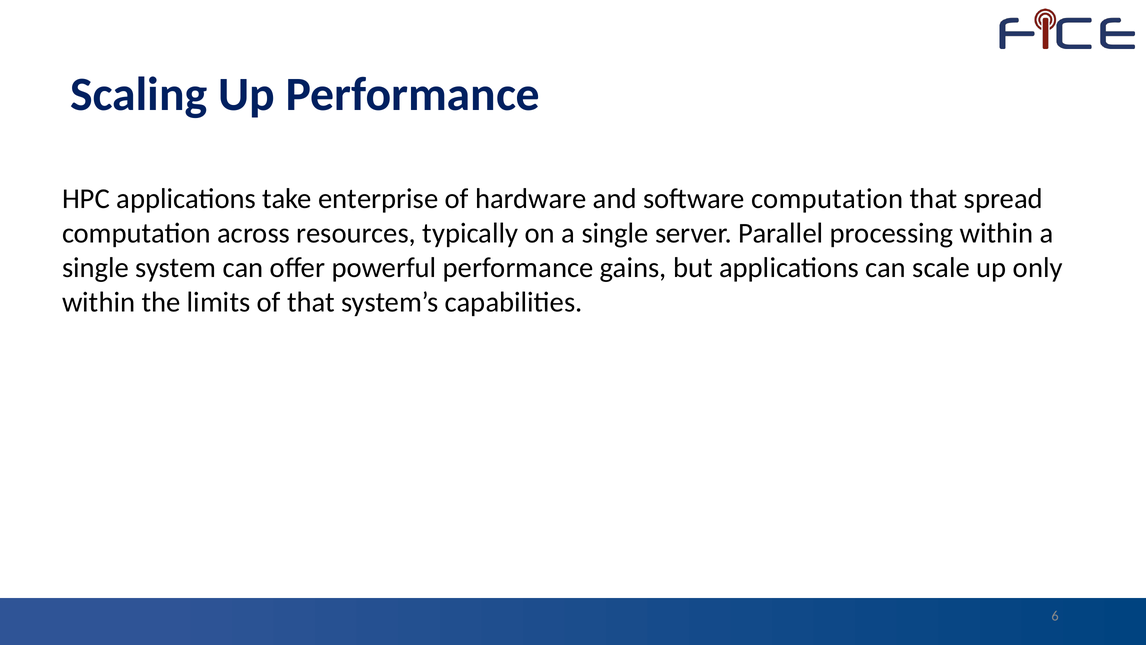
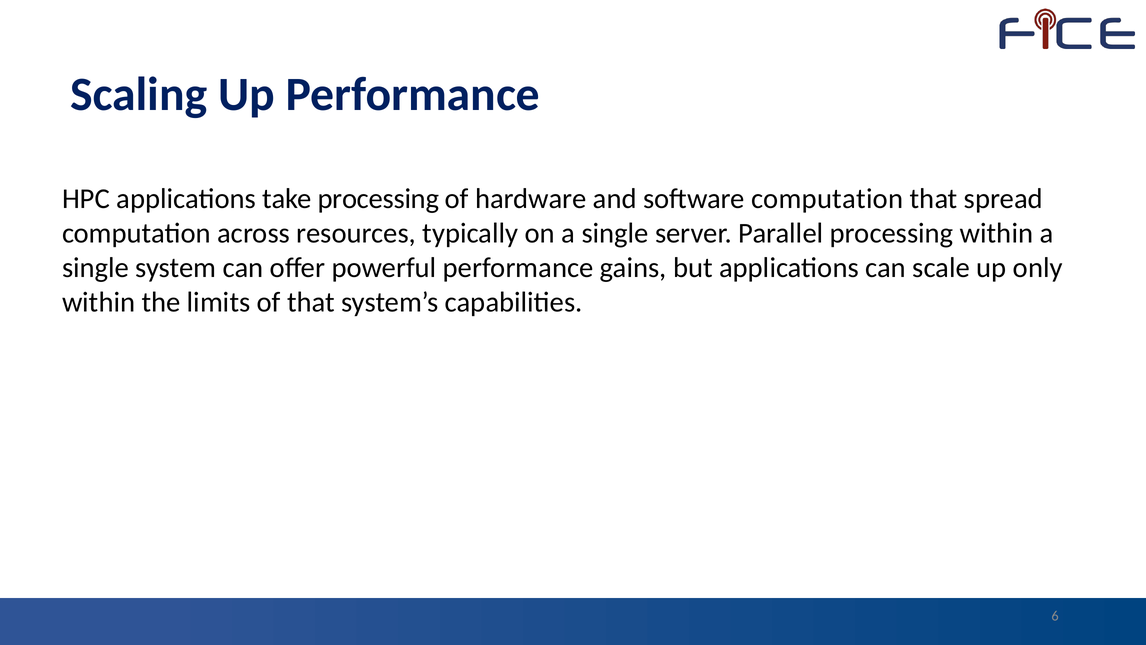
take enterprise: enterprise -> processing (378, 199)
